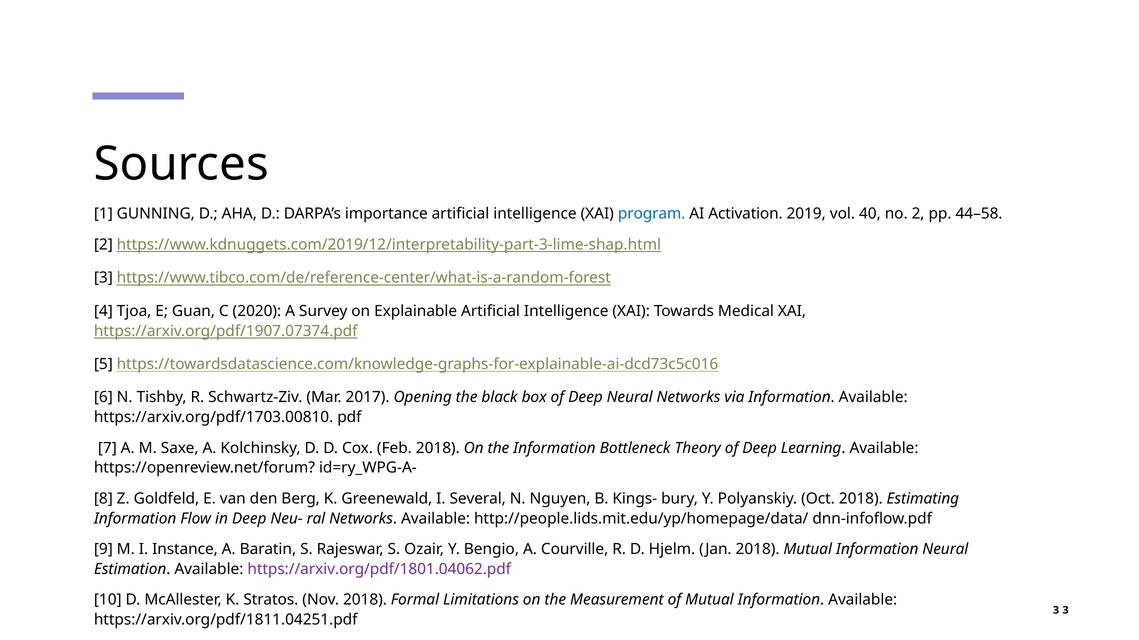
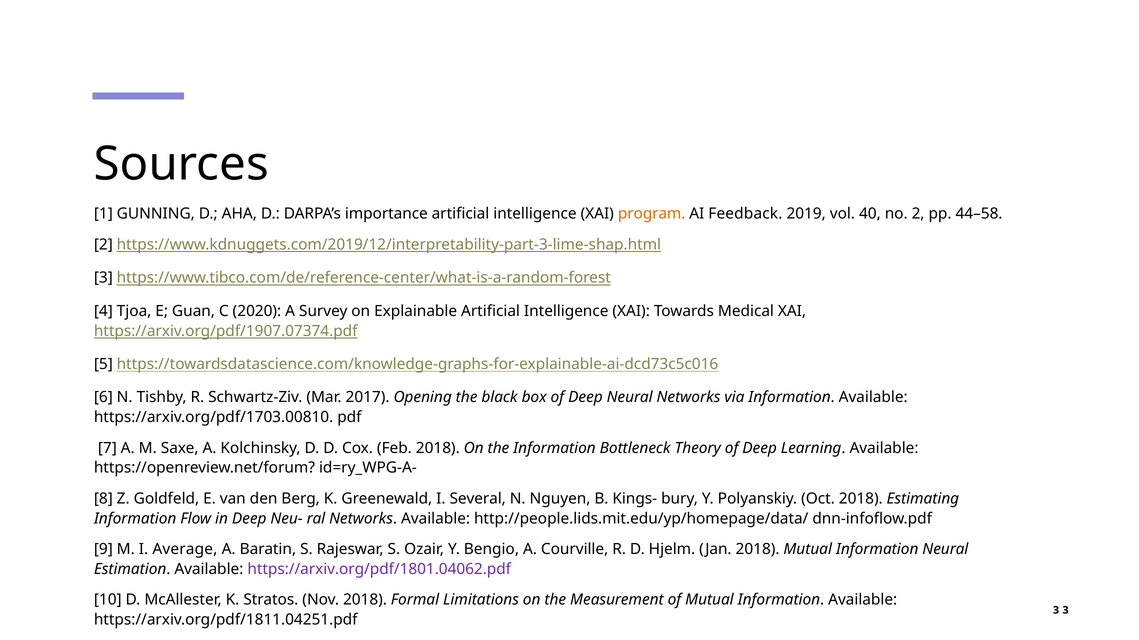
program colour: blue -> orange (652, 214)
Activation: Activation -> Feedback (745, 214)
Instance: Instance -> Average (185, 550)
